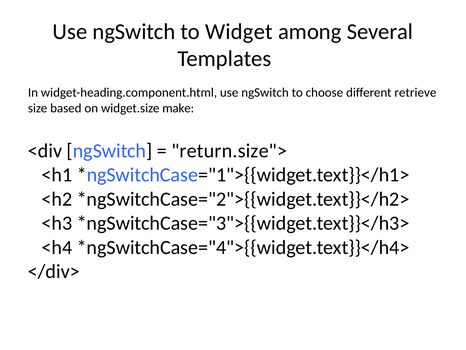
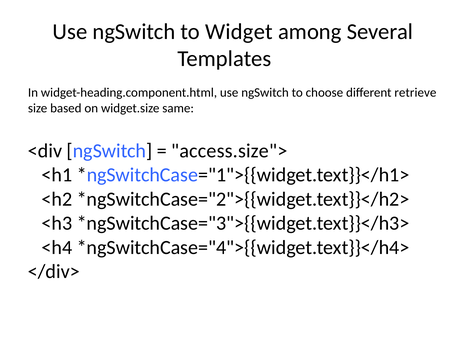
make: make -> same (178, 108)
return.size">: return.size"> -> access.size"> (229, 151)
